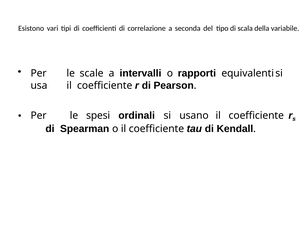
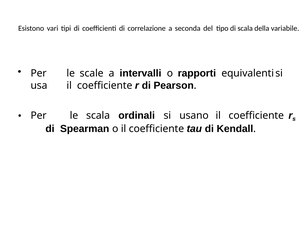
le spesi: spesi -> scala (98, 115)
